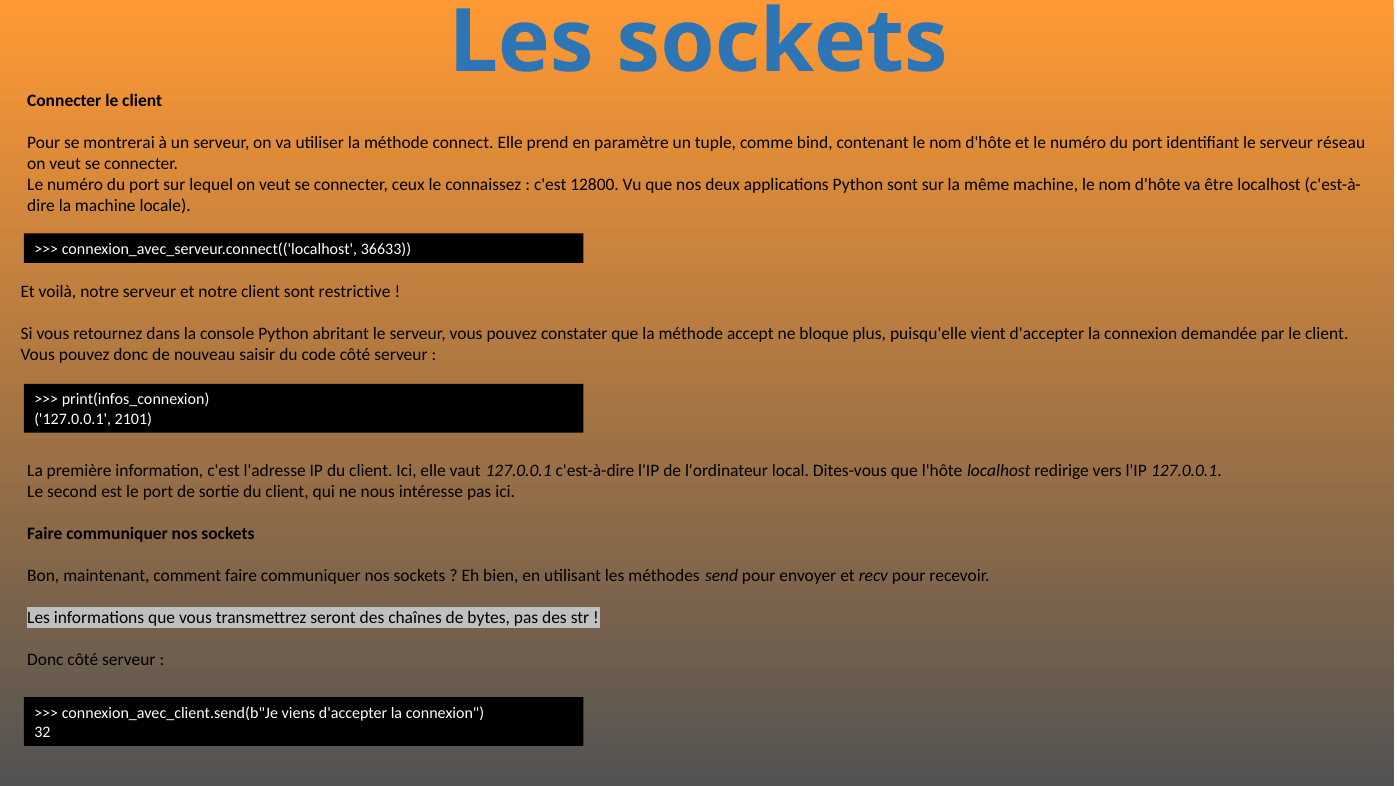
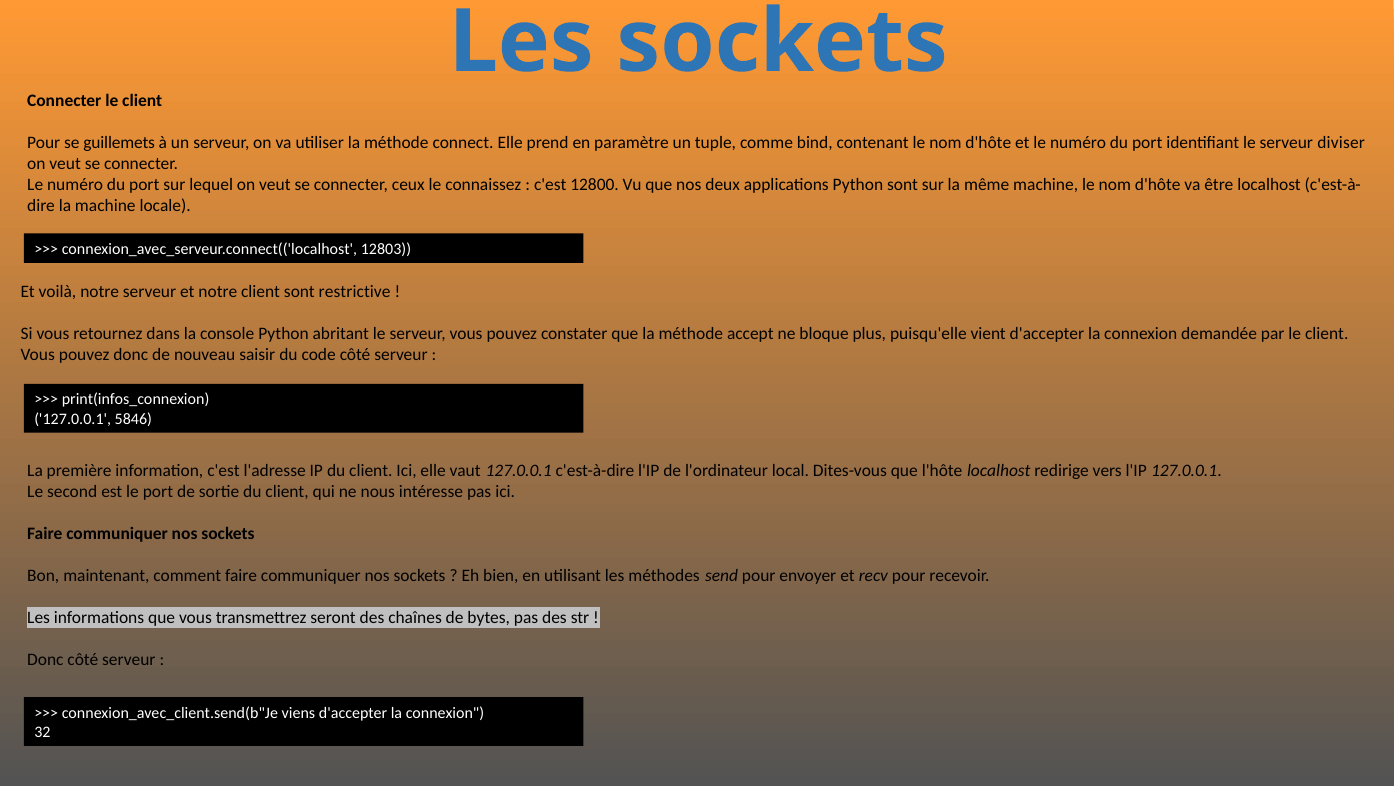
montrerai: montrerai -> guillemets (119, 143)
réseau: réseau -> diviser (1341, 143)
36633: 36633 -> 12803 (386, 249)
2101: 2101 -> 5846 (133, 419)
